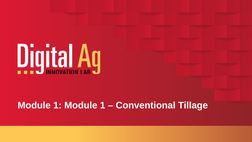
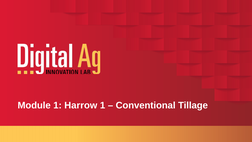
1 Module: Module -> Harrow (81, 105)
